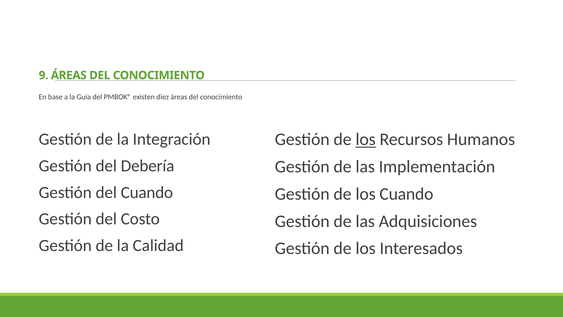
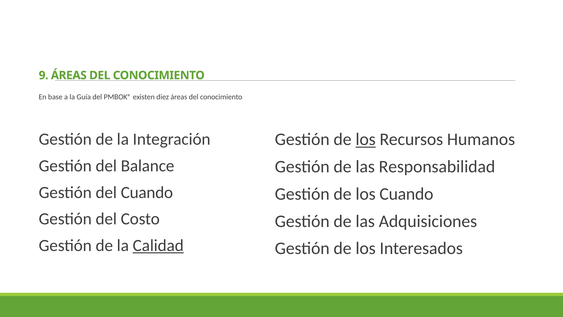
Debería: Debería -> Balance (148, 166)
Implementación: Implementación -> Responsabilidad (437, 167)
Calidad underline: none -> present (158, 245)
